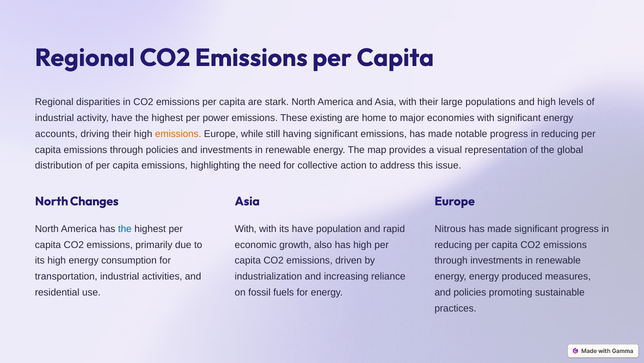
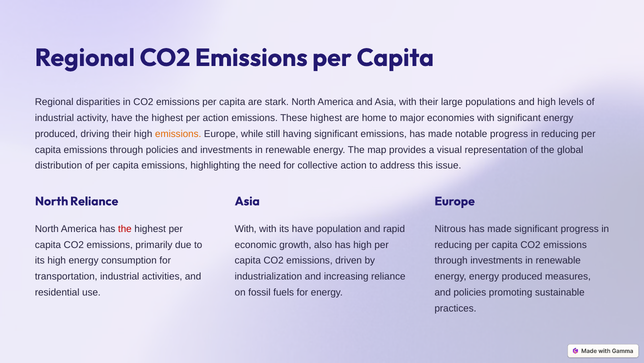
per power: power -> action (216, 118)
These existing: existing -> highest (326, 118)
accounts: accounts -> produced (56, 134)
North Changes: Changes -> Reliance (94, 201)
the colour: blue -> red (125, 228)
